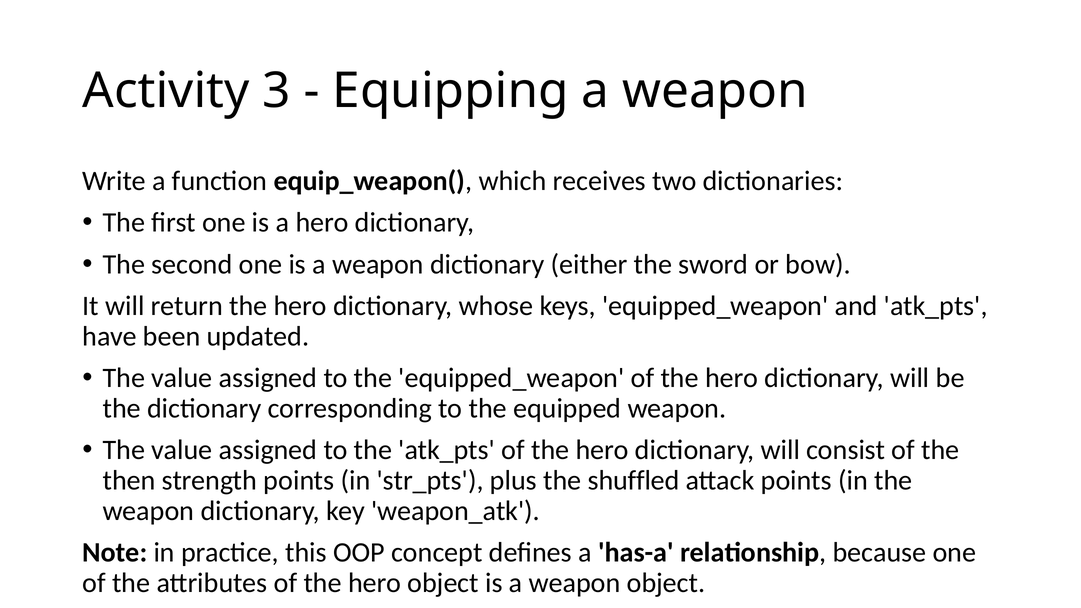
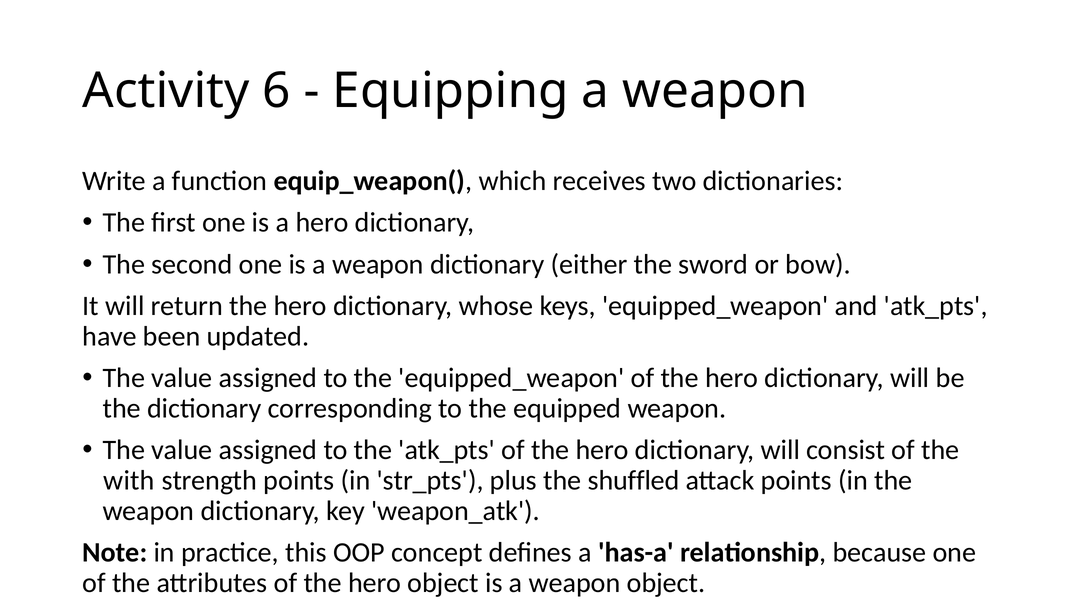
3: 3 -> 6 (277, 91)
then: then -> with (129, 480)
